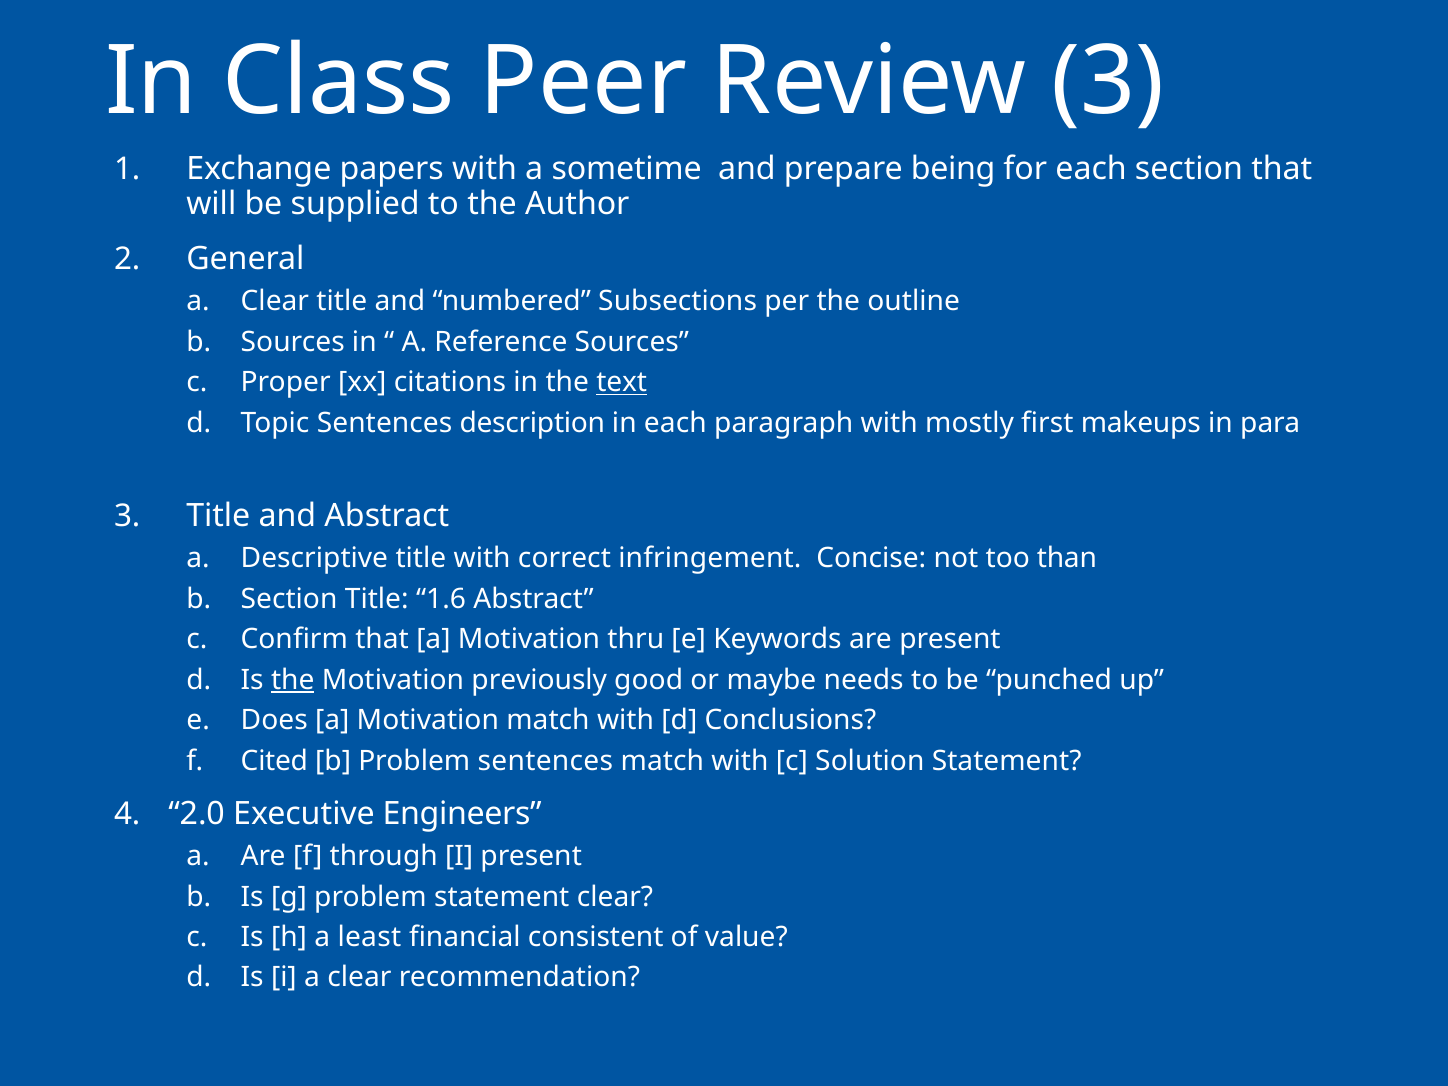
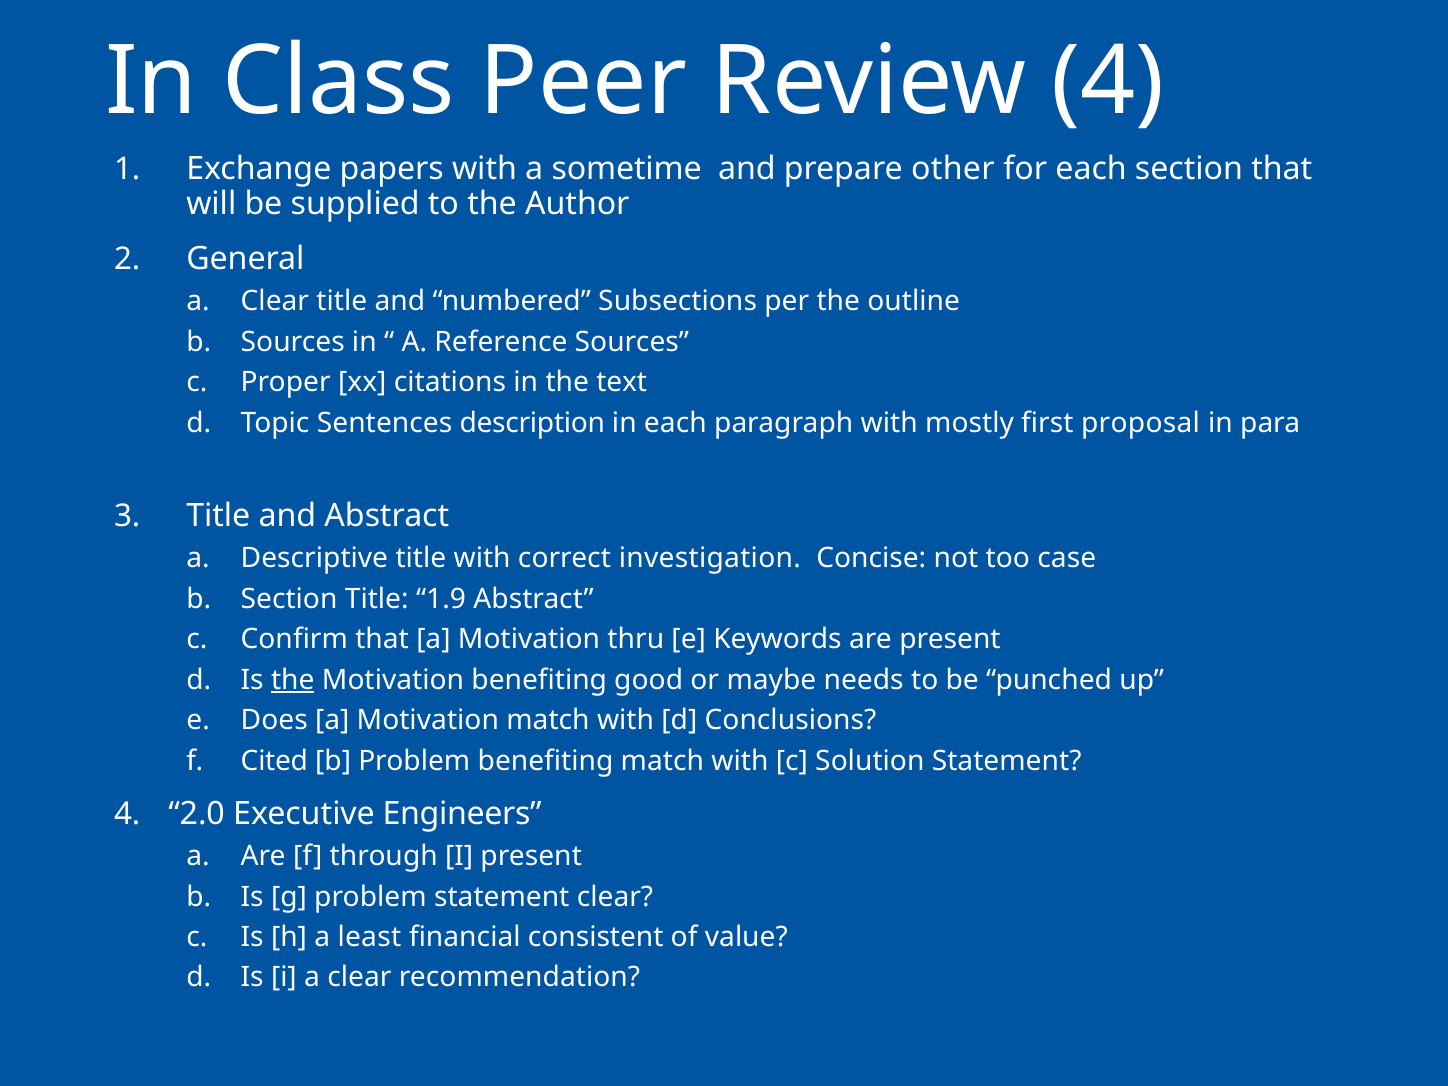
Review 3: 3 -> 4 (1108, 81)
being: being -> other (953, 169)
text underline: present -> none (622, 382)
makeups: makeups -> proposal (1141, 423)
infringement: infringement -> investigation (710, 559)
than: than -> case (1067, 559)
1.6: 1.6 -> 1.9 (441, 599)
Motivation previously: previously -> benefiting (539, 680)
Problem sentences: sentences -> benefiting (546, 761)
